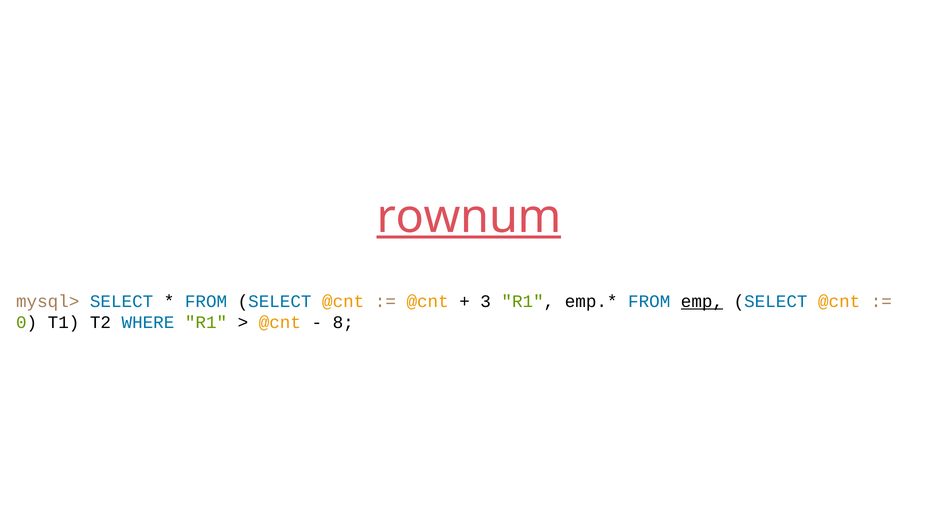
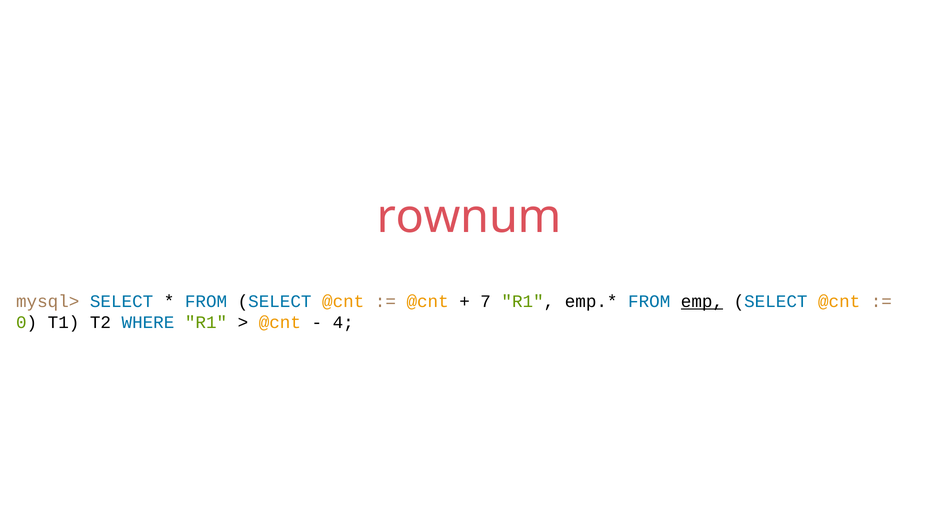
rownum underline: present -> none (469, 217)
3: 3 -> 7 (486, 301)
8: 8 -> 4 (343, 322)
